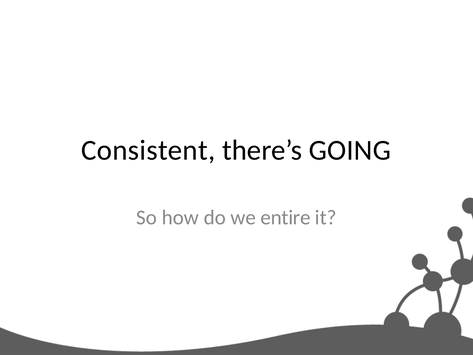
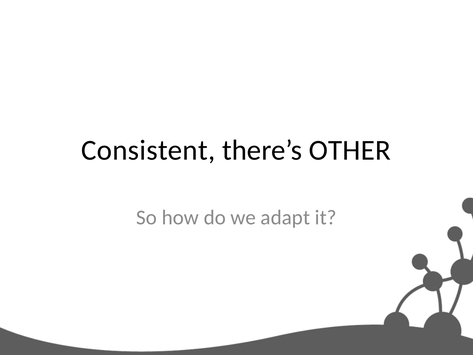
GOING: GOING -> OTHER (350, 150)
entire: entire -> adapt (285, 217)
